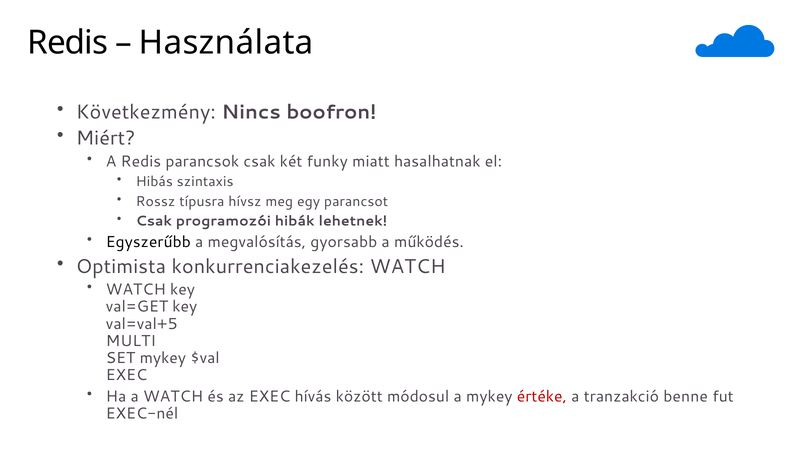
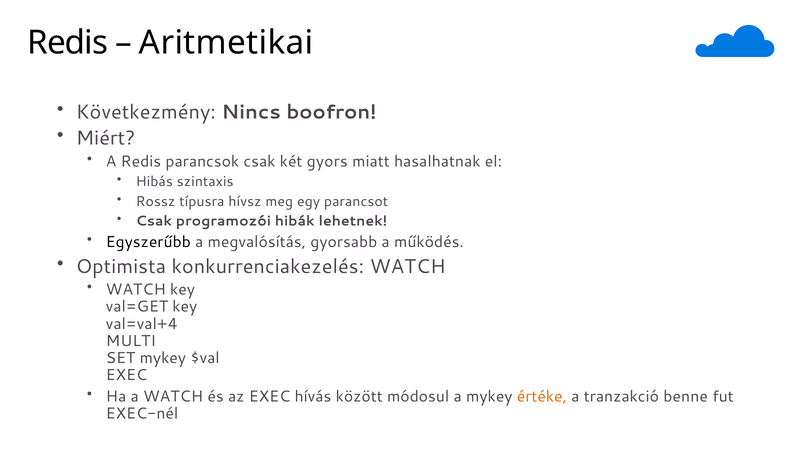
Használata: Használata -> Aritmetikai (226, 43)
funky: funky -> gyors (327, 161)
val=val+5: val=val+5 -> val=val+4 (142, 324)
értéke colour: red -> orange (542, 396)
